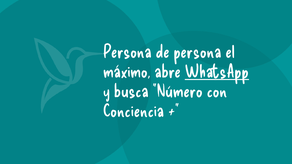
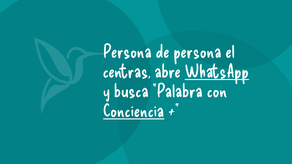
máximo: máximo -> centras (127, 72)
Número: Número -> Palabra (178, 91)
Conciencia underline: none -> present (134, 111)
